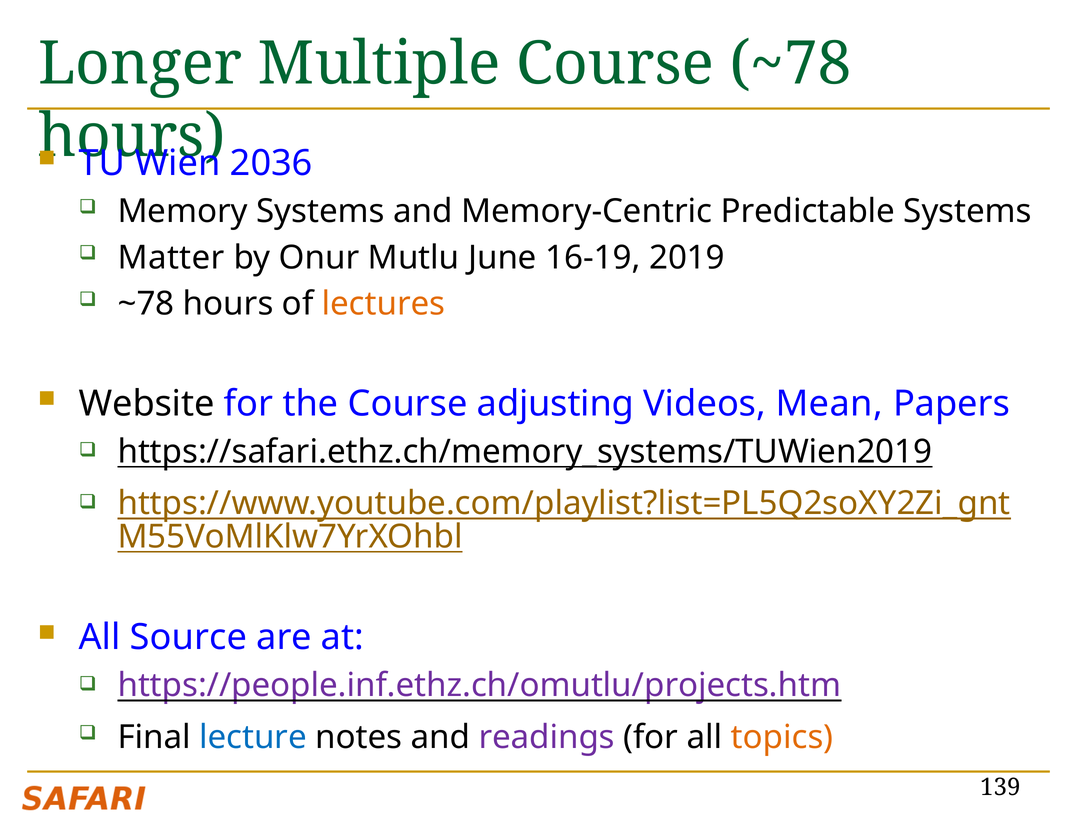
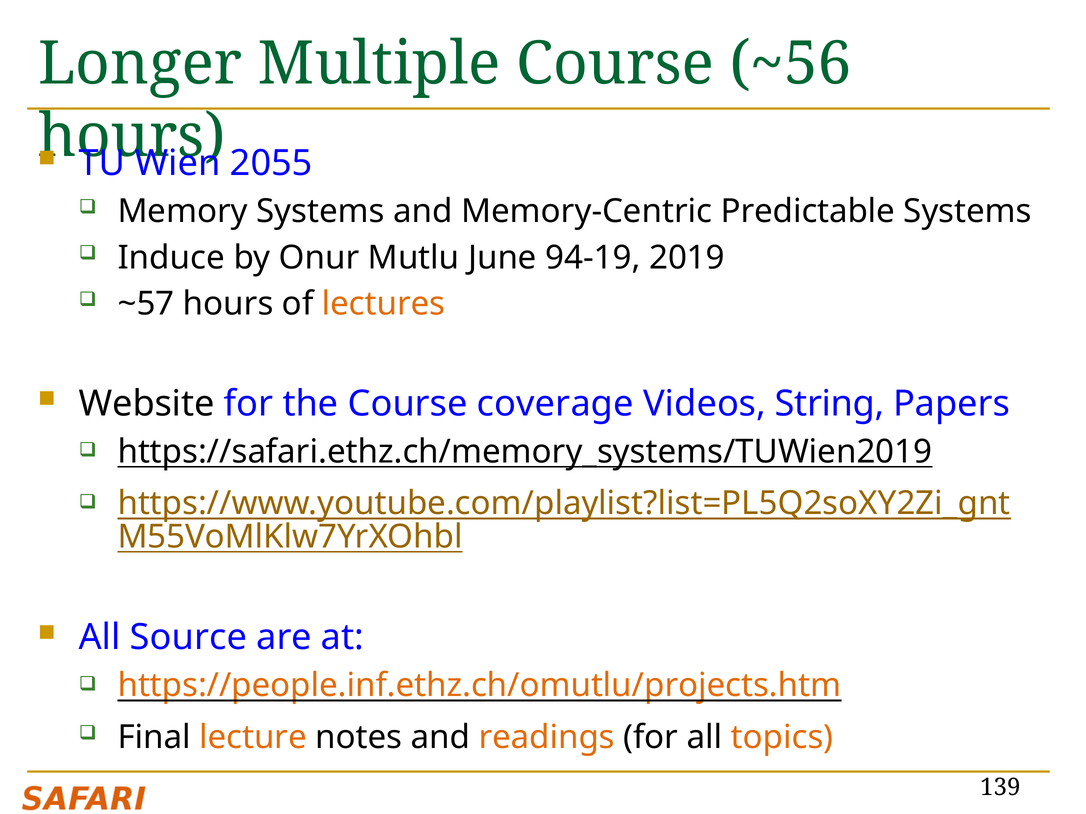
Course ~78: ~78 -> ~56 (791, 64)
2036: 2036 -> 2055 (271, 163)
Matter: Matter -> Induce (171, 258)
16-19: 16-19 -> 94-19 (593, 258)
~78: ~78 -> ~57 (146, 304)
adjusting: adjusting -> coverage (555, 404)
Mean: Mean -> String (830, 404)
https://people.inf.ethz.ch/omutlu/projects.htm colour: purple -> orange (479, 686)
lecture colour: blue -> orange (253, 738)
readings colour: purple -> orange (547, 738)
